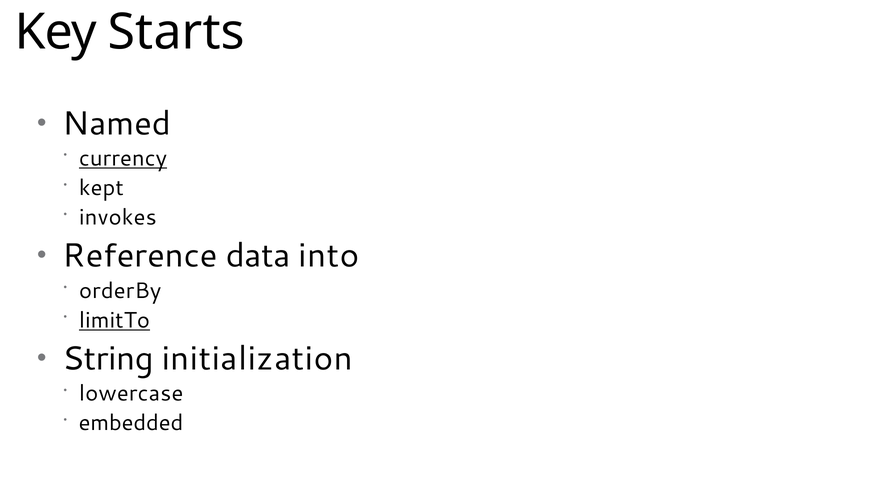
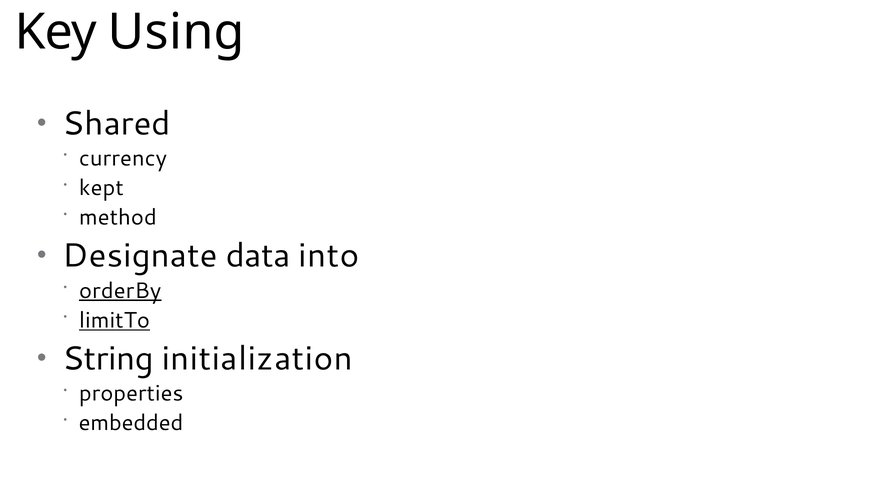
Starts: Starts -> Using (176, 32)
Named: Named -> Shared (117, 124)
currency underline: present -> none (123, 158)
invokes: invokes -> method (118, 218)
Reference: Reference -> Designate (140, 256)
orderBy underline: none -> present (120, 291)
lowercase: lowercase -> properties (131, 393)
